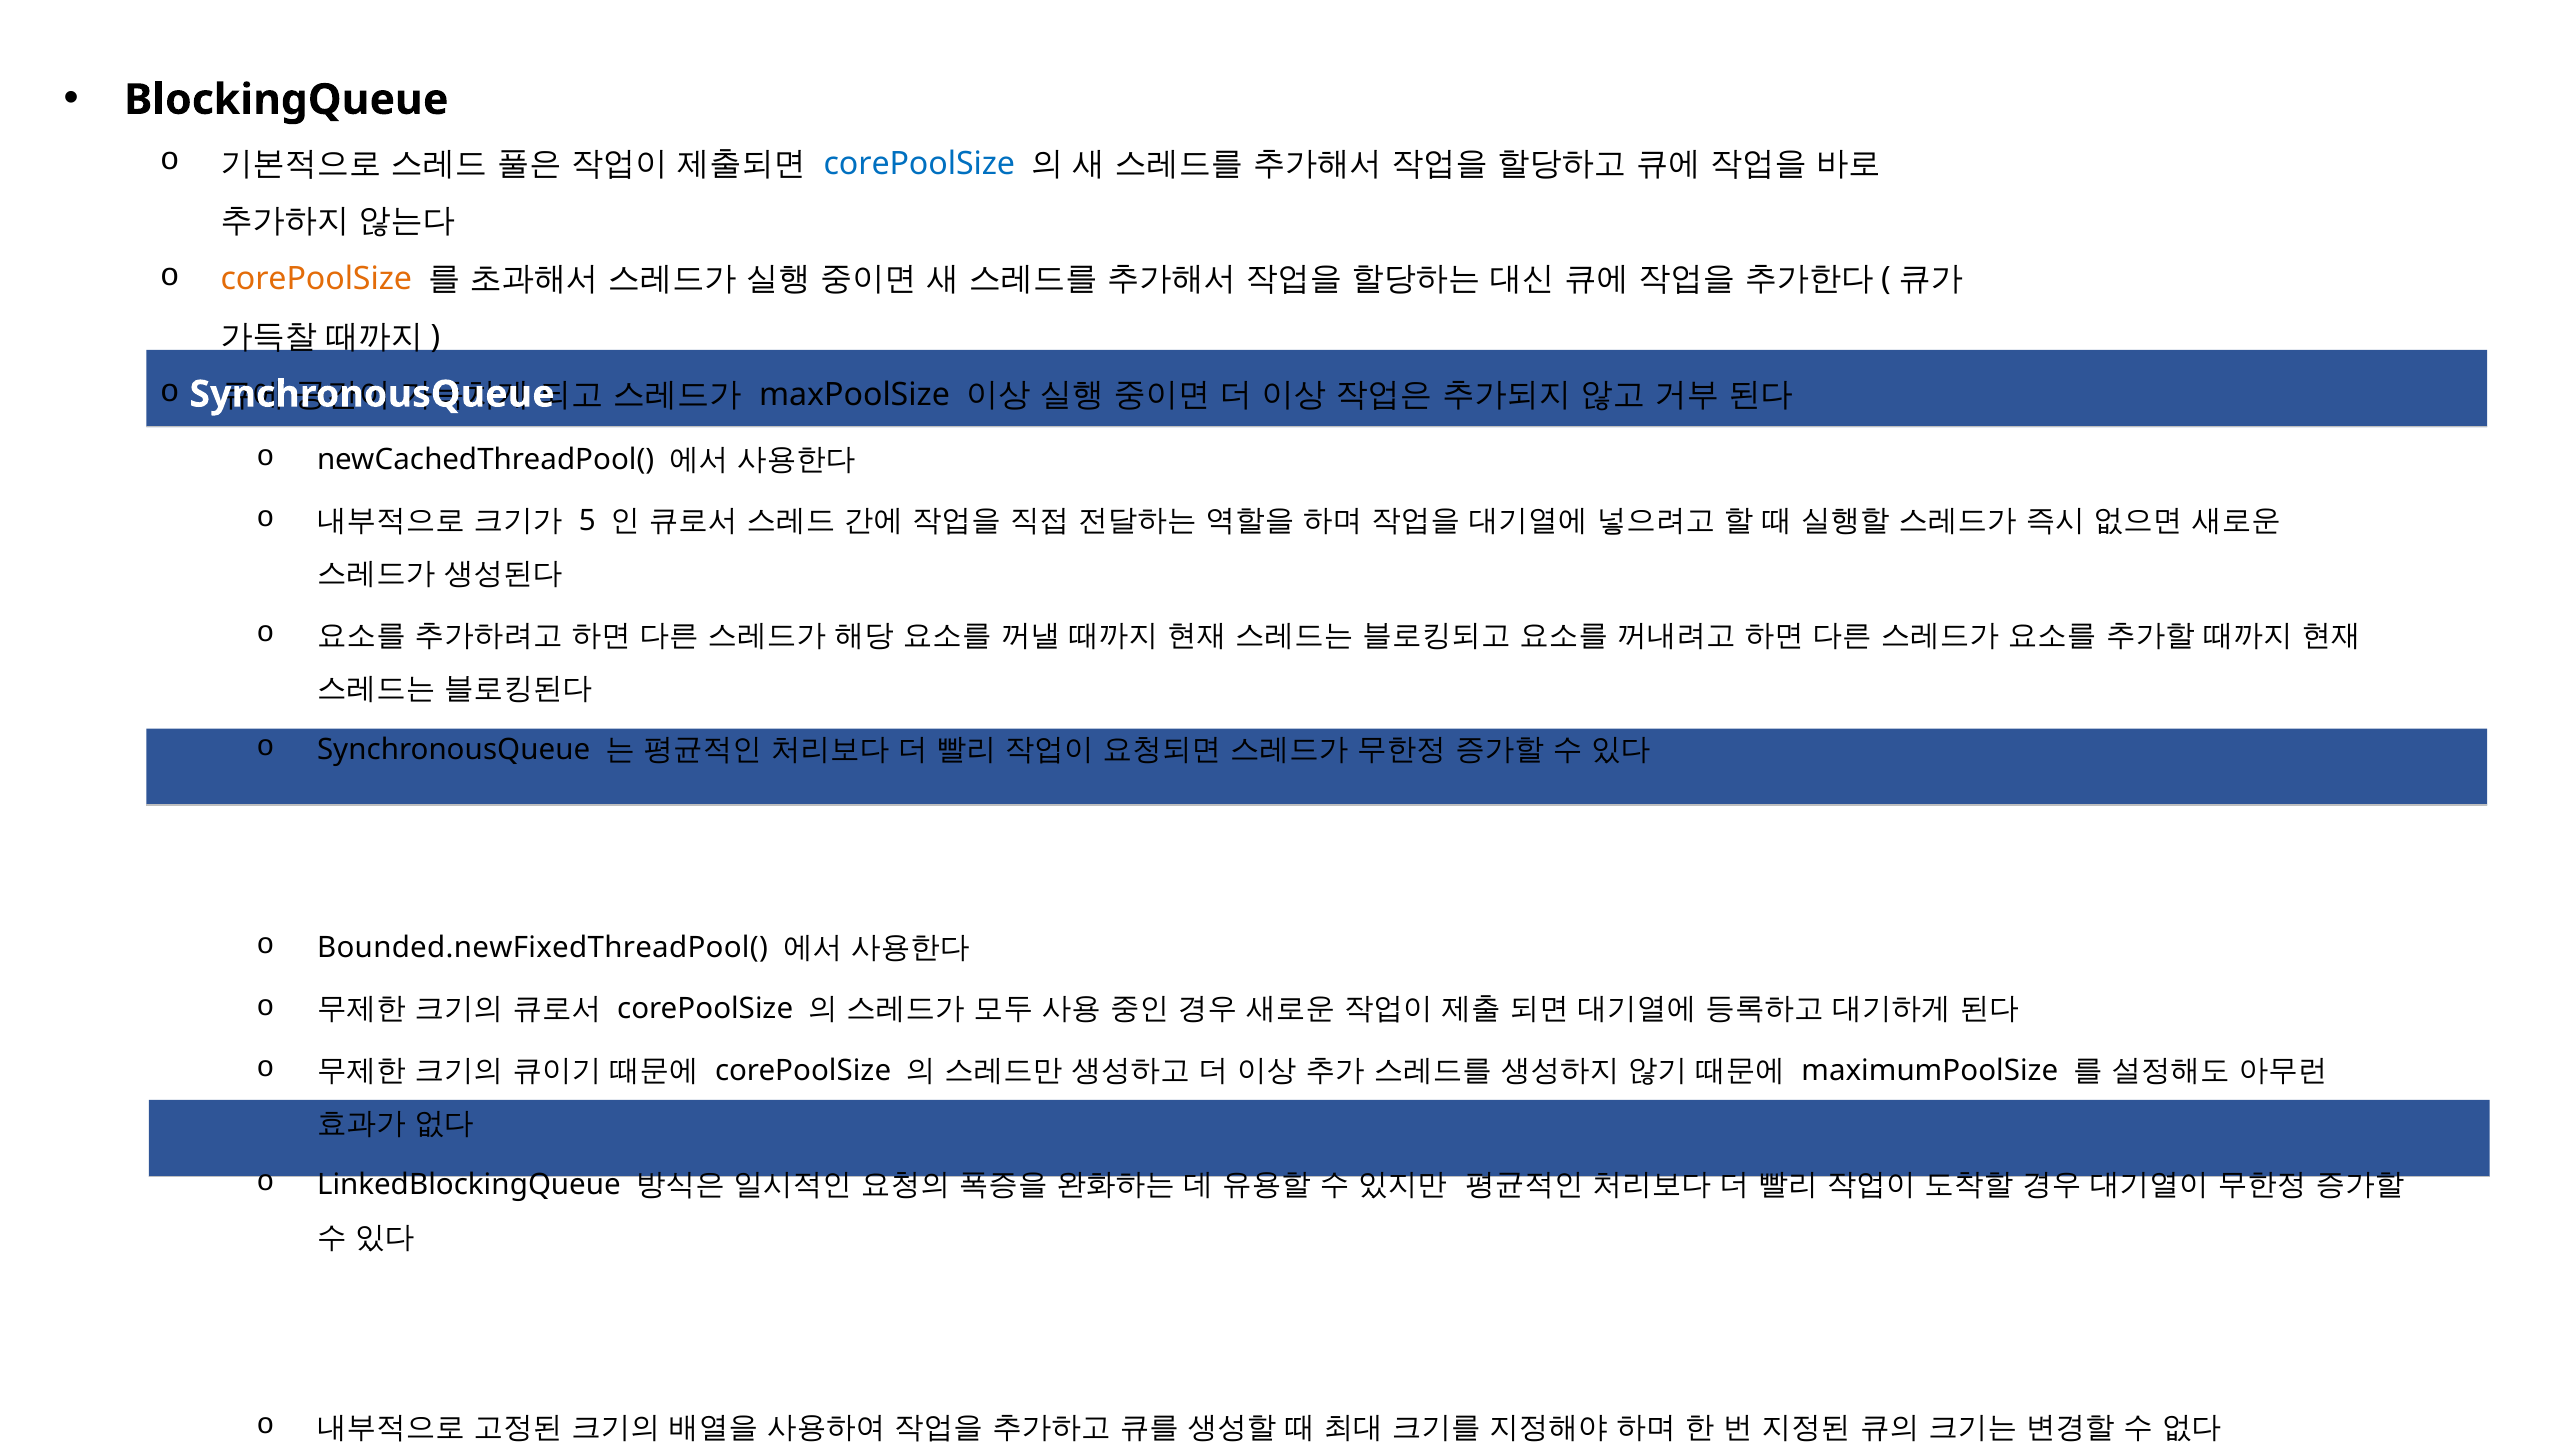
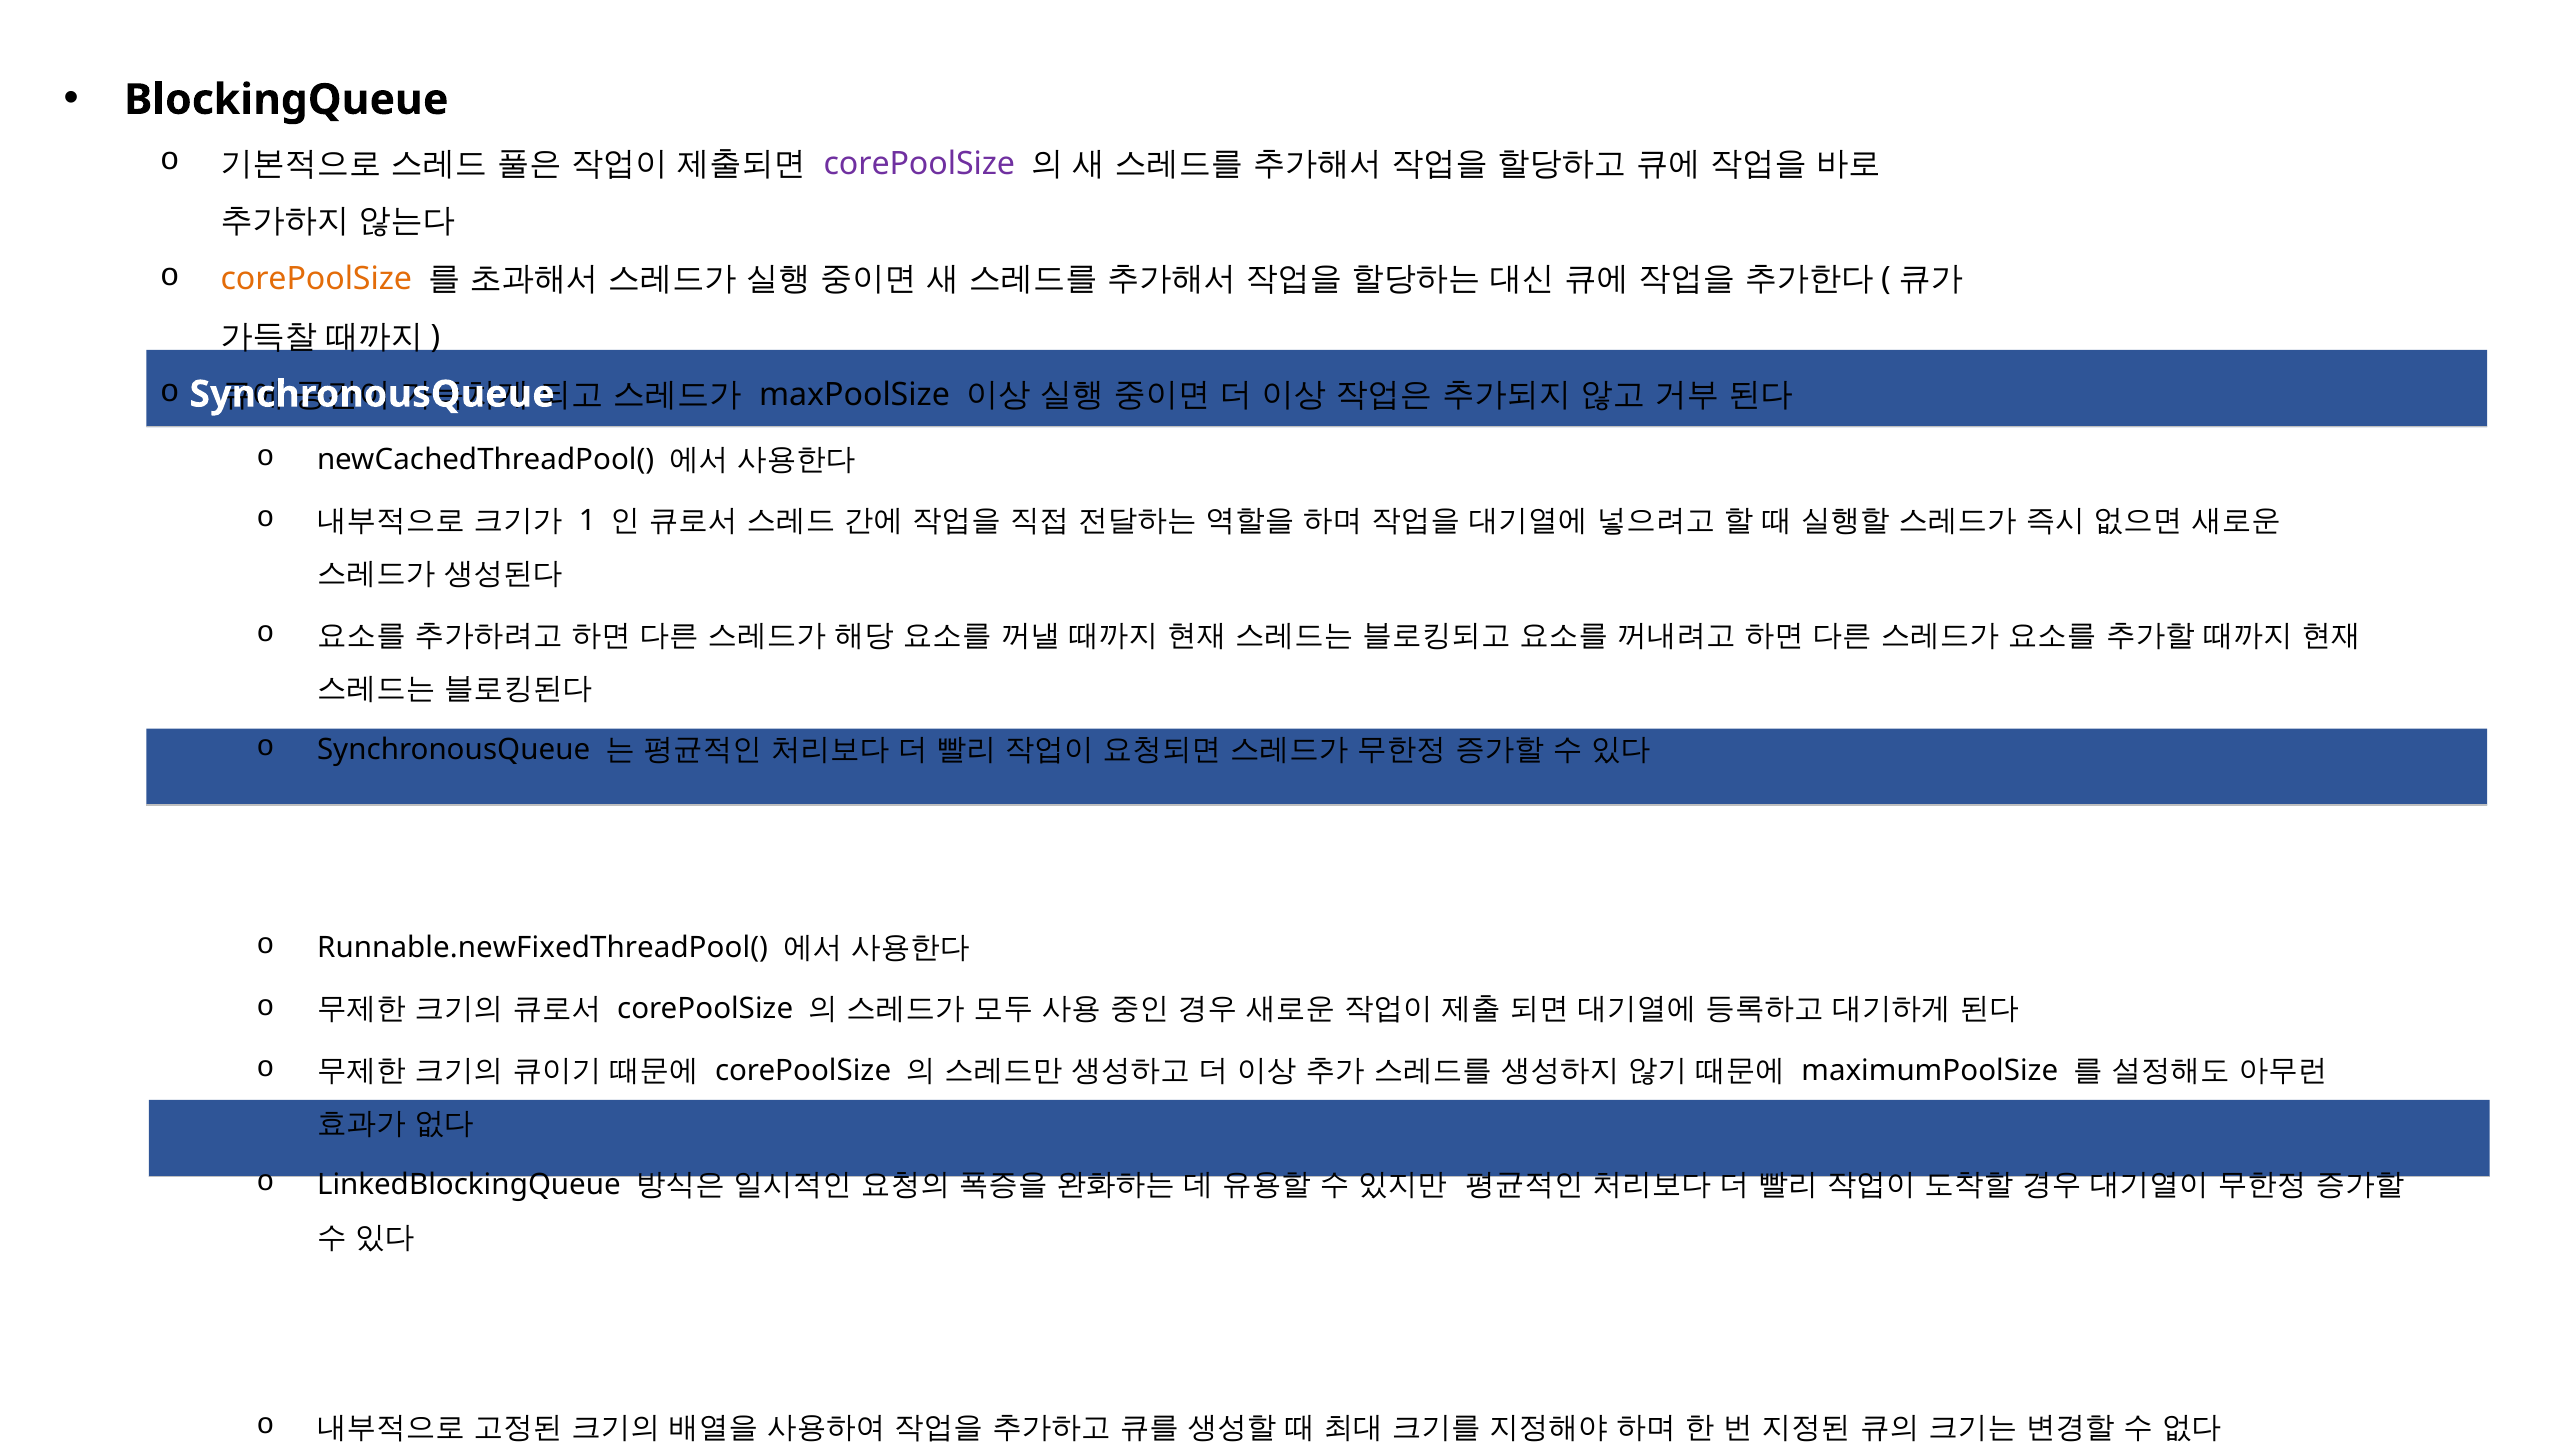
corePoolSize colour: blue -> purple (919, 163)
5: 5 -> 1 (587, 521)
Bounded.newFixedThreadPool(: Bounded.newFixedThreadPool( -> Runnable.newFixedThreadPool( (543, 948)
